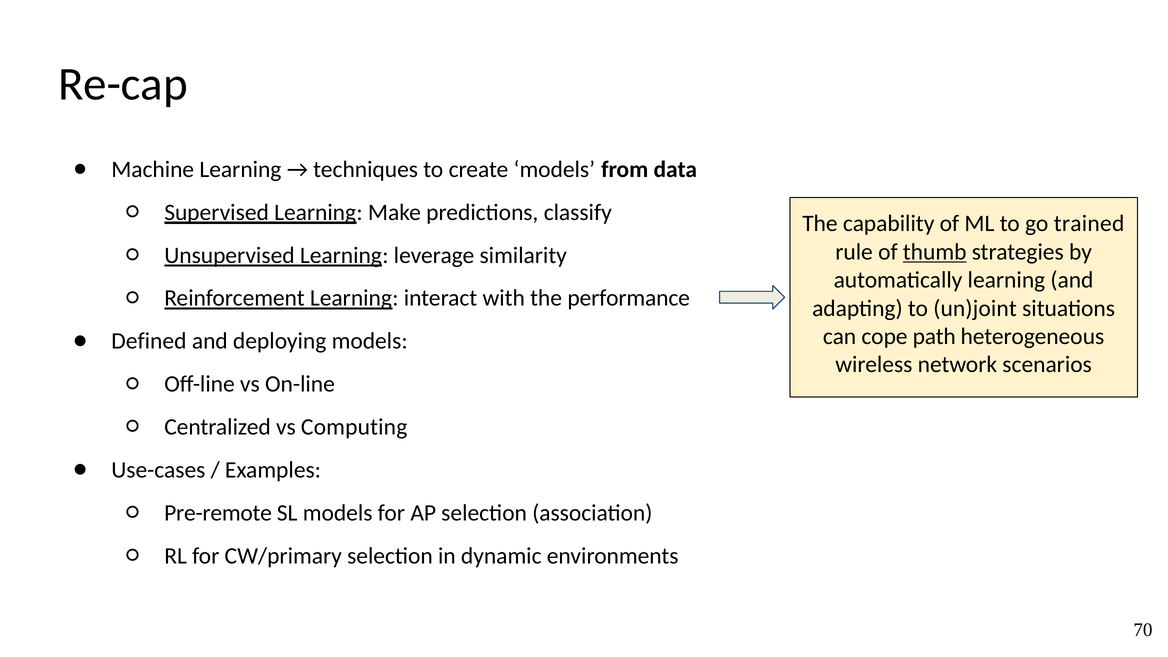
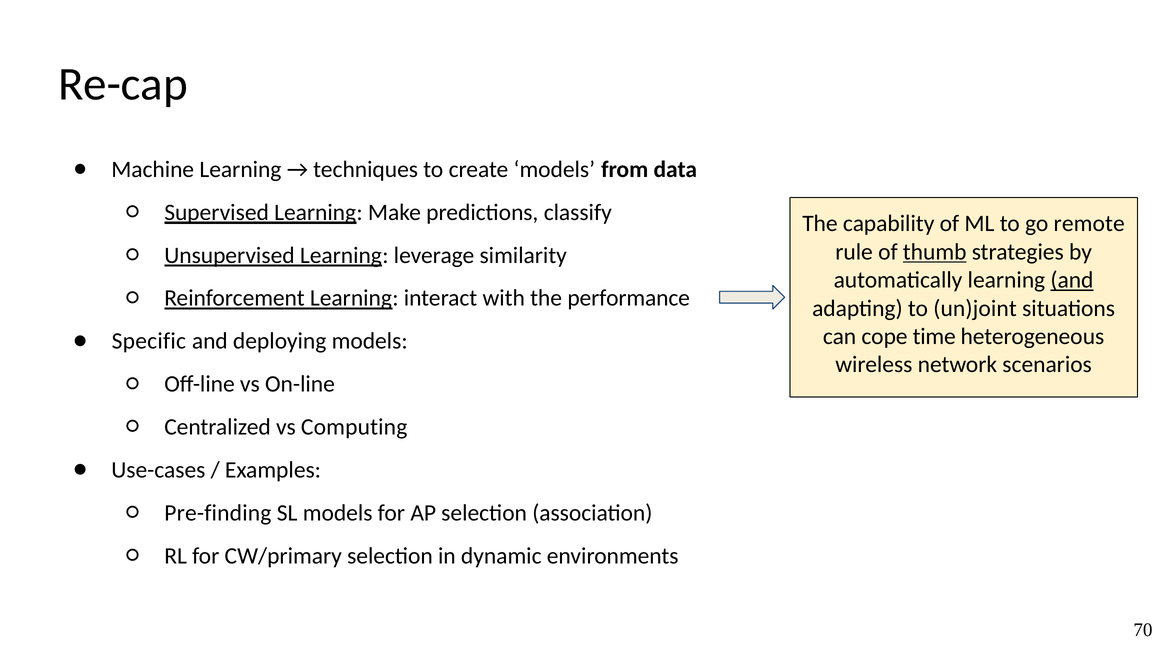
trained: trained -> remote (1089, 224)
and underline: none -> present (1072, 280)
path: path -> time (934, 337)
Defined: Defined -> Specific (149, 341)
Pre-remote: Pre-remote -> Pre-finding (218, 513)
